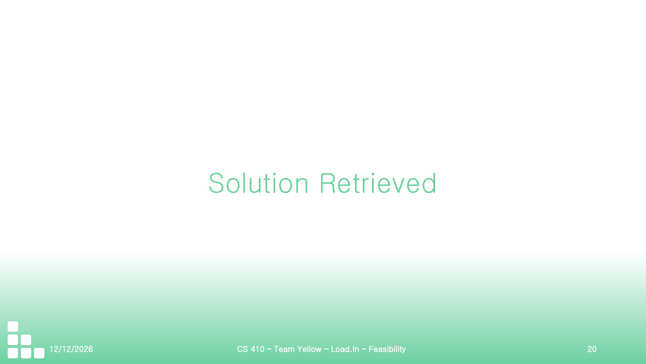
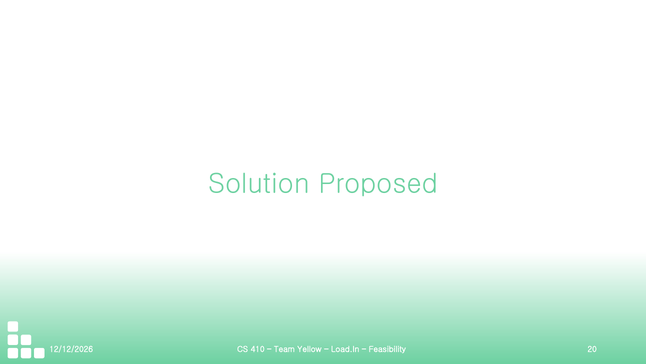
Retrieved: Retrieved -> Proposed (378, 184)
